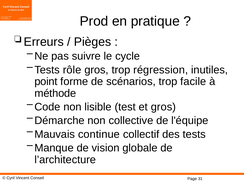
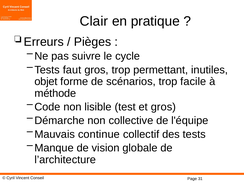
Prod: Prod -> Clair (94, 21)
rôle: rôle -> faut (72, 70)
régression: régression -> permettant (161, 70)
point: point -> objet (46, 82)
